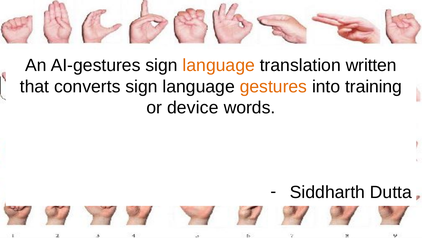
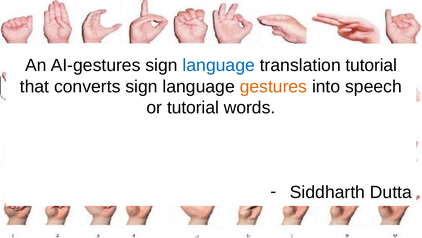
language colour: orange -> blue (219, 65)
translation written: written -> tutorial (371, 65)
training: training -> speech (374, 86)
or device: device -> tutorial (193, 107)
